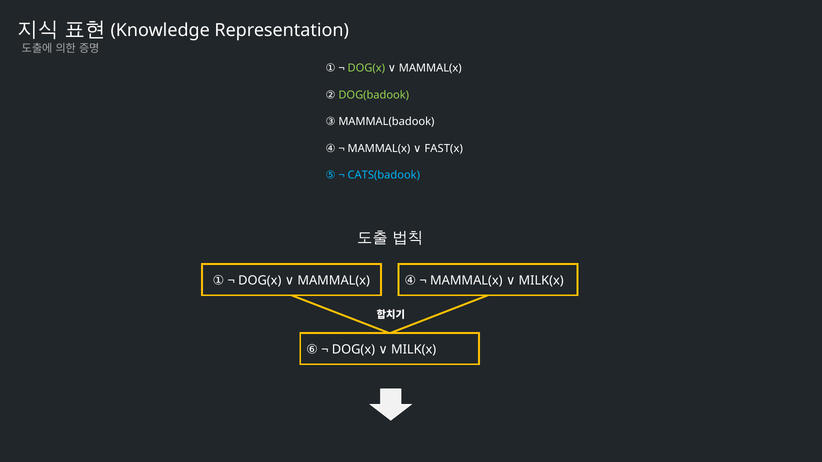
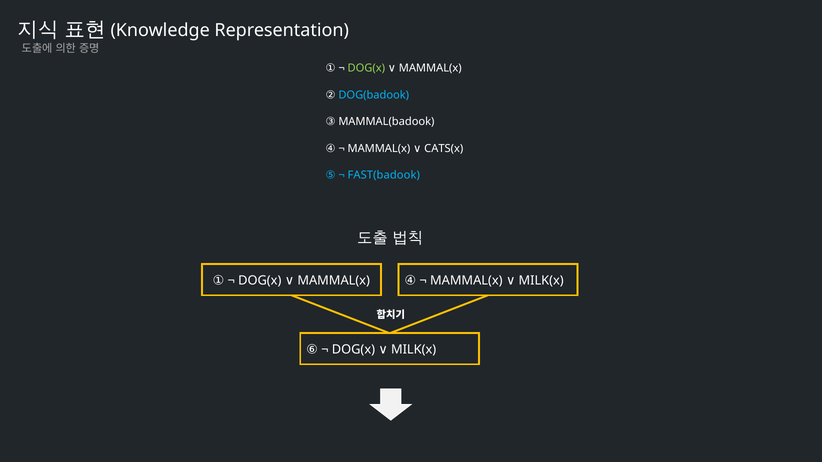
DOG(badook colour: light green -> light blue (374, 95)
FAST(x: FAST(x -> CATS(x (444, 149)
CATS(badook: CATS(badook -> FAST(badook (384, 175)
